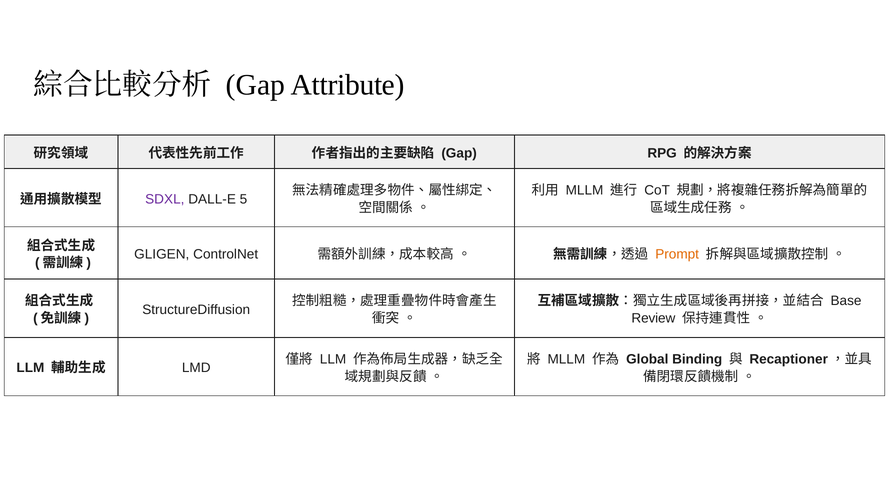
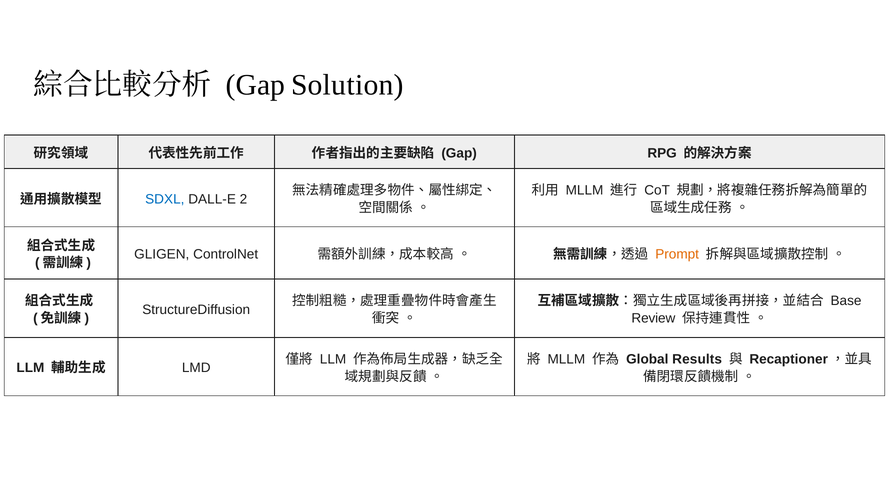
Attribute: Attribute -> Solution (347, 85)
SDXL colour: purple -> blue (165, 199)
5: 5 -> 2 (244, 199)
Binding: Binding -> Results (697, 359)
